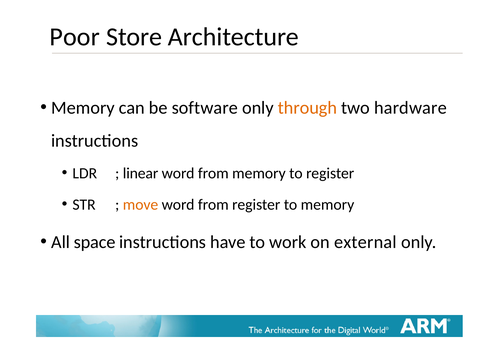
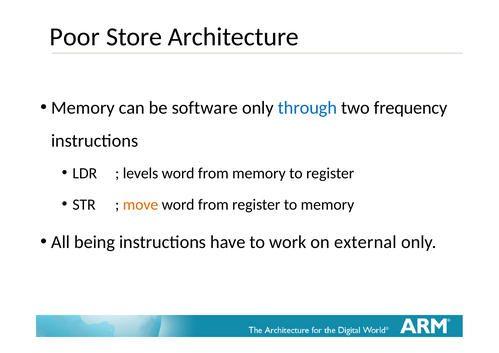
through colour: orange -> blue (307, 108)
hardware: hardware -> frequency (411, 108)
linear: linear -> levels (141, 173)
space: space -> being (95, 242)
